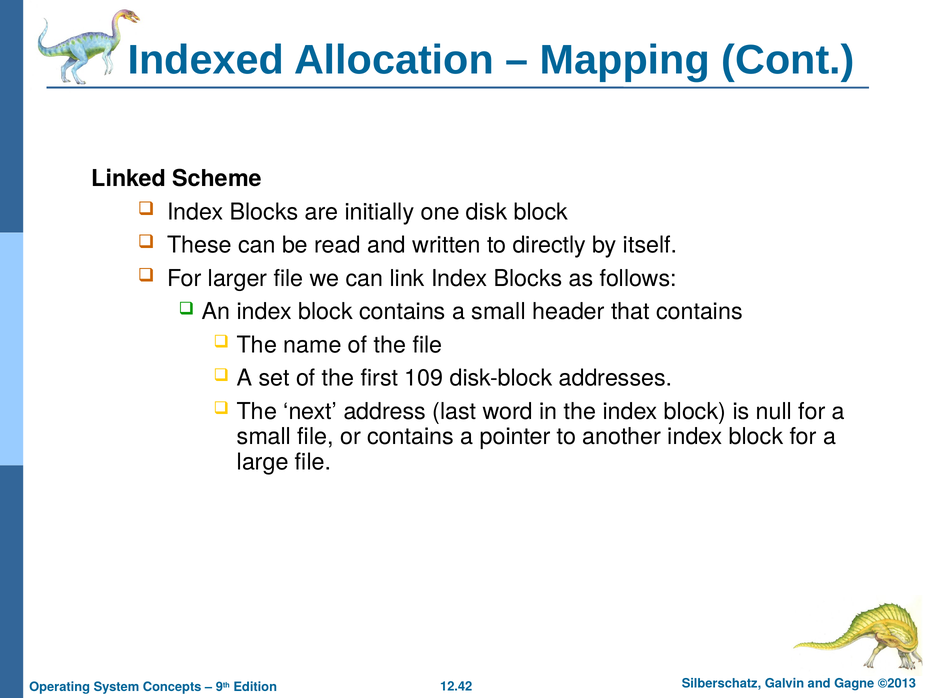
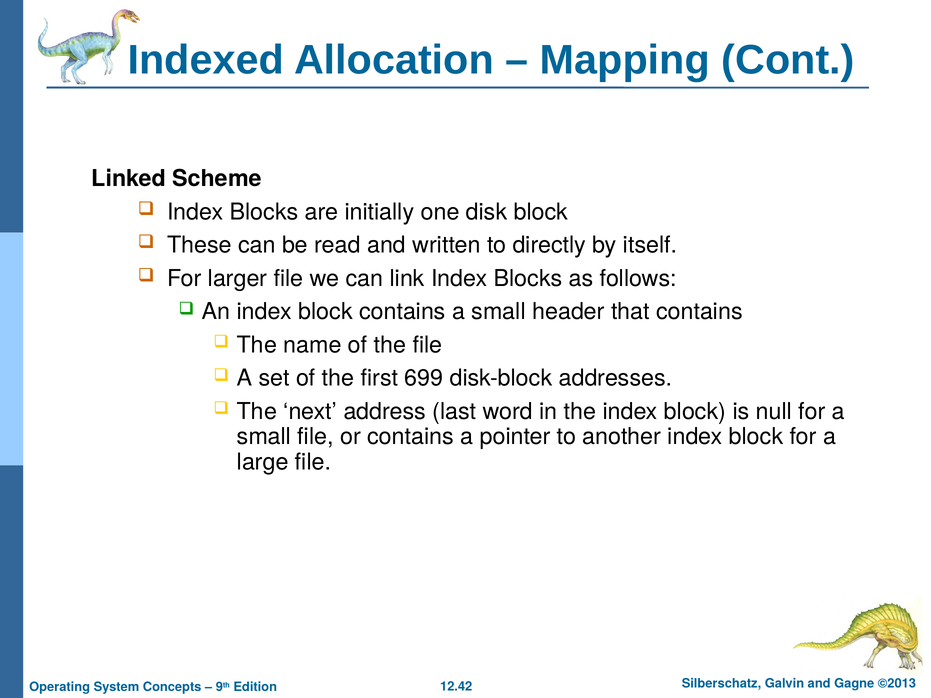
109: 109 -> 699 (424, 378)
